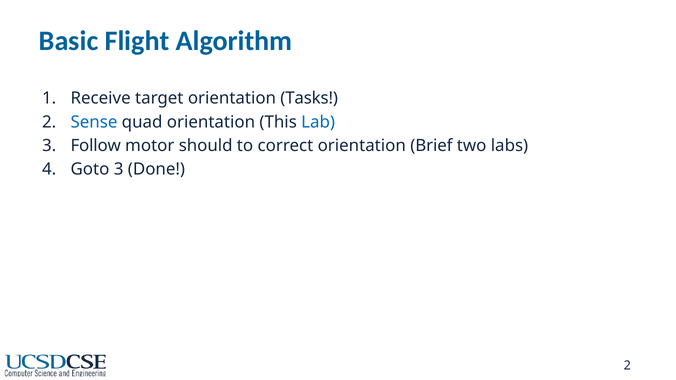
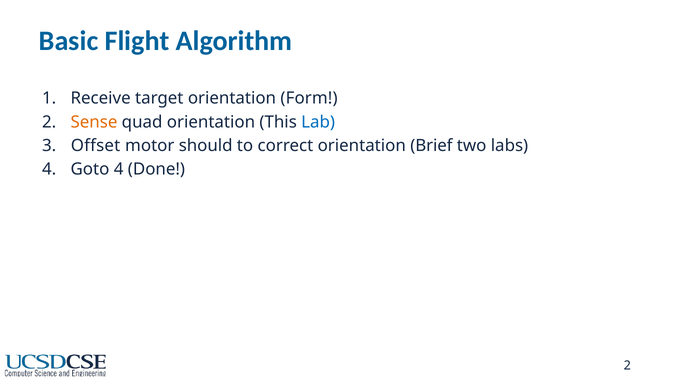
Tasks: Tasks -> Form (309, 98)
Sense colour: blue -> orange (94, 122)
Follow: Follow -> Offset (96, 146)
Goto 3: 3 -> 4 (119, 169)
